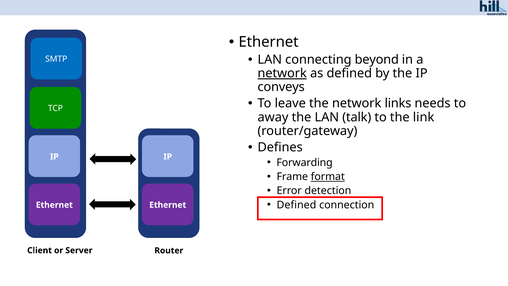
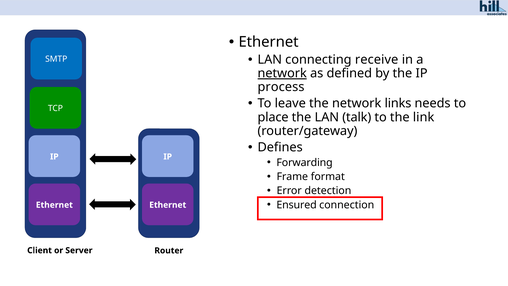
beyond: beyond -> receive (377, 60)
conveys: conveys -> process (281, 87)
away: away -> place (273, 117)
format underline: present -> none (328, 177)
Defined: Defined -> Ensured (297, 205)
